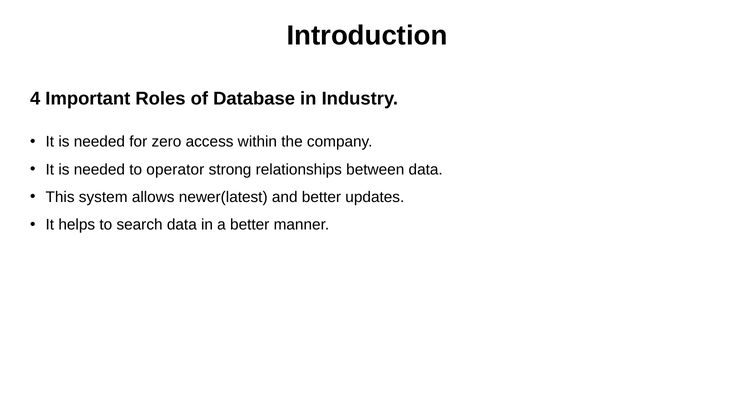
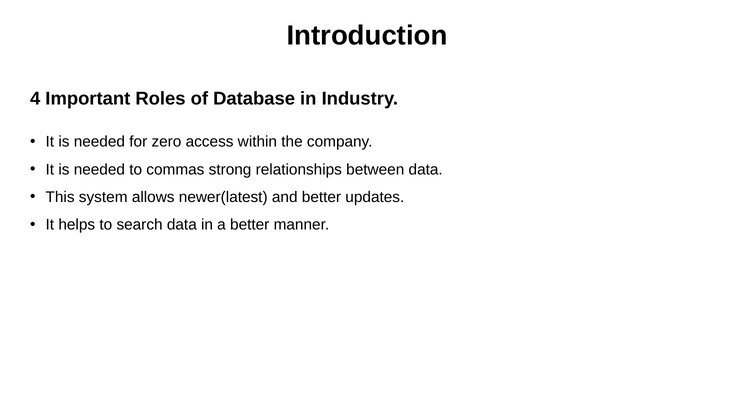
operator: operator -> commas (175, 169)
